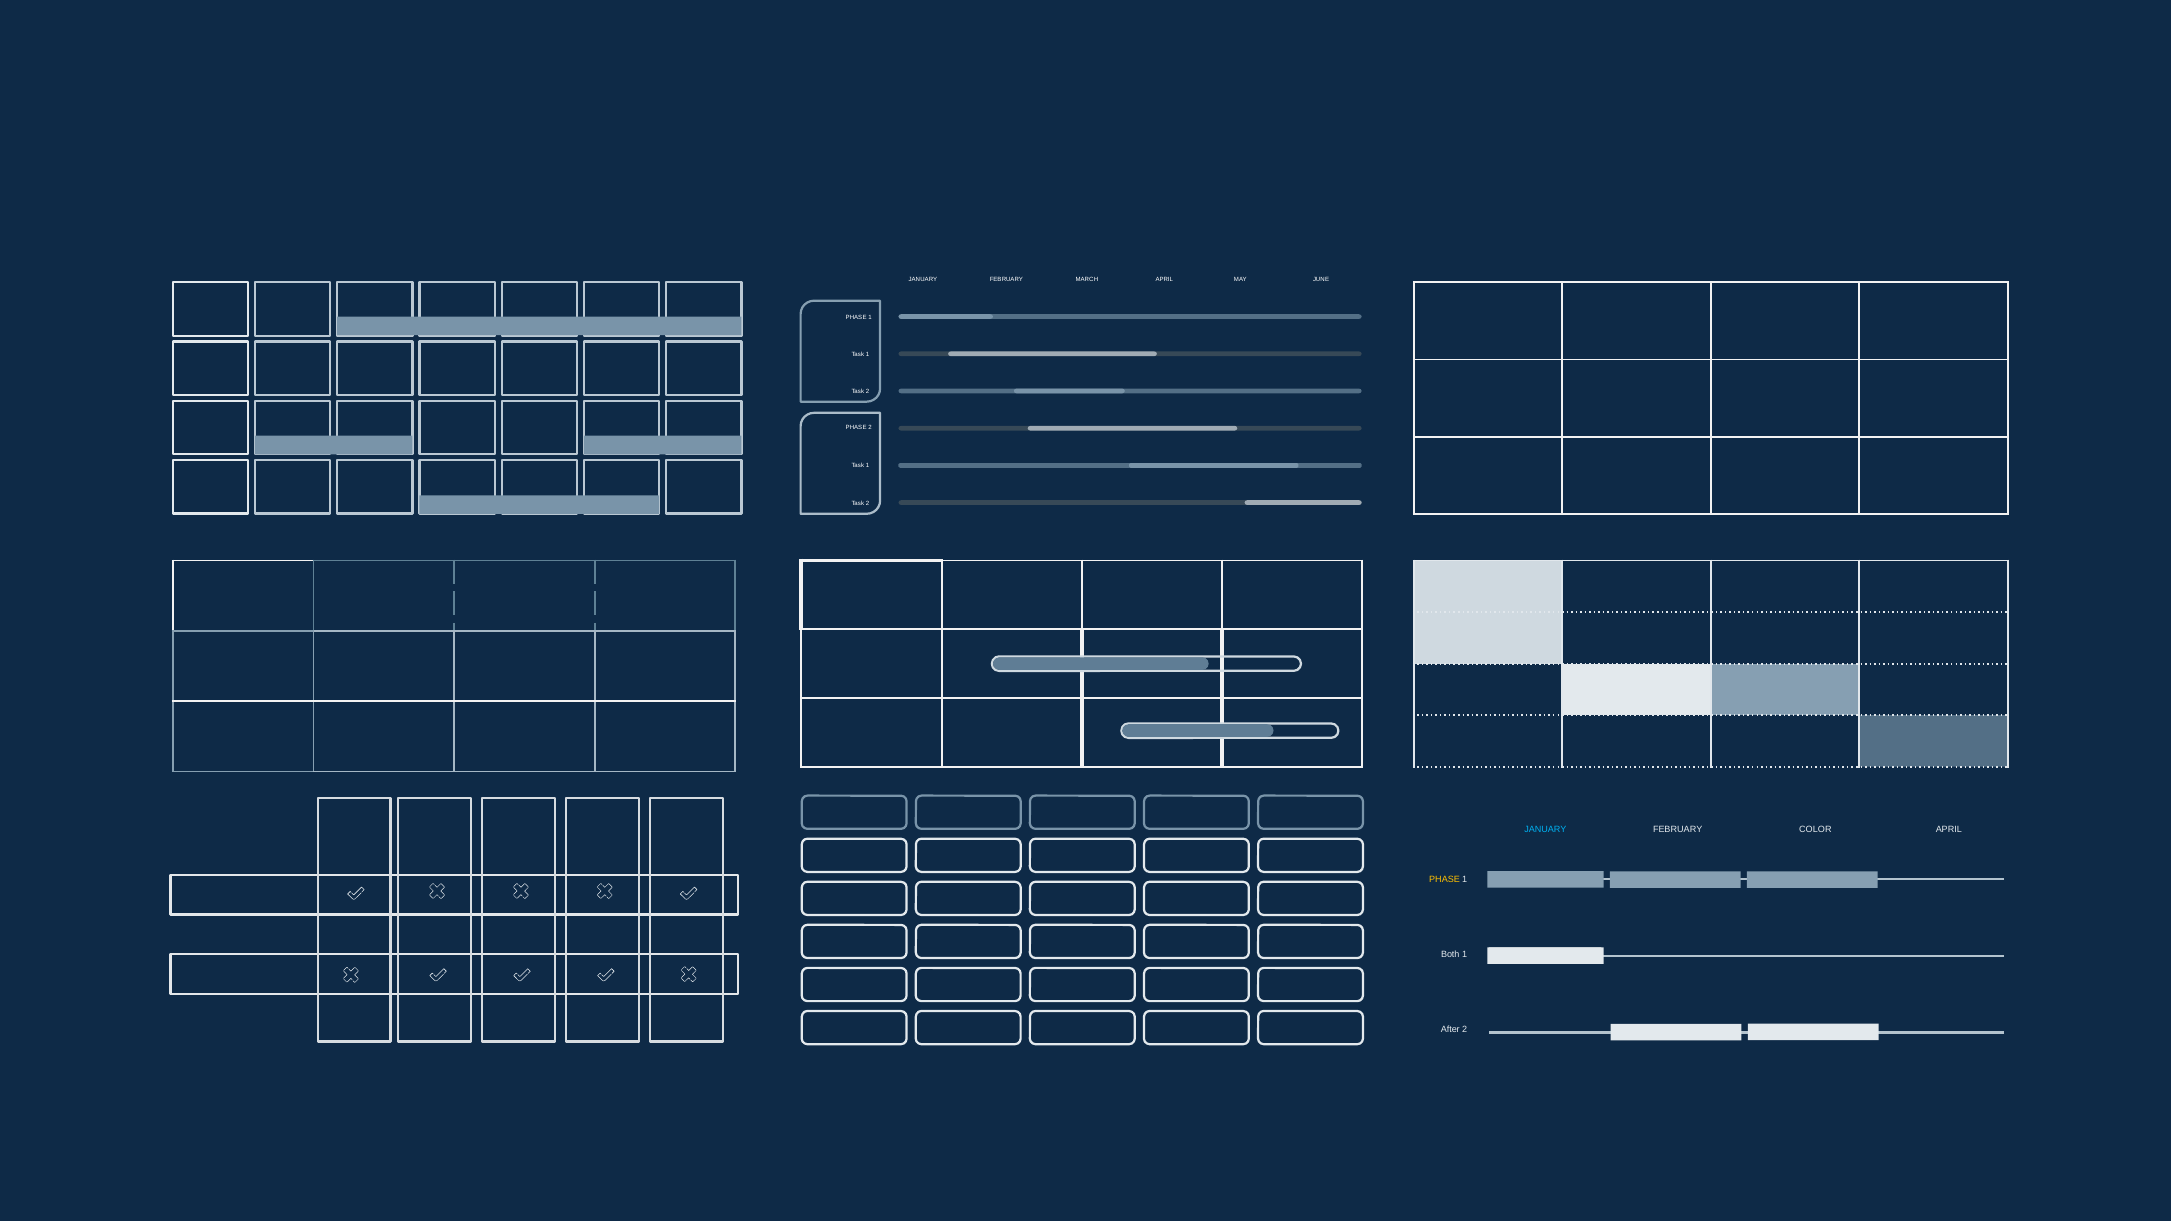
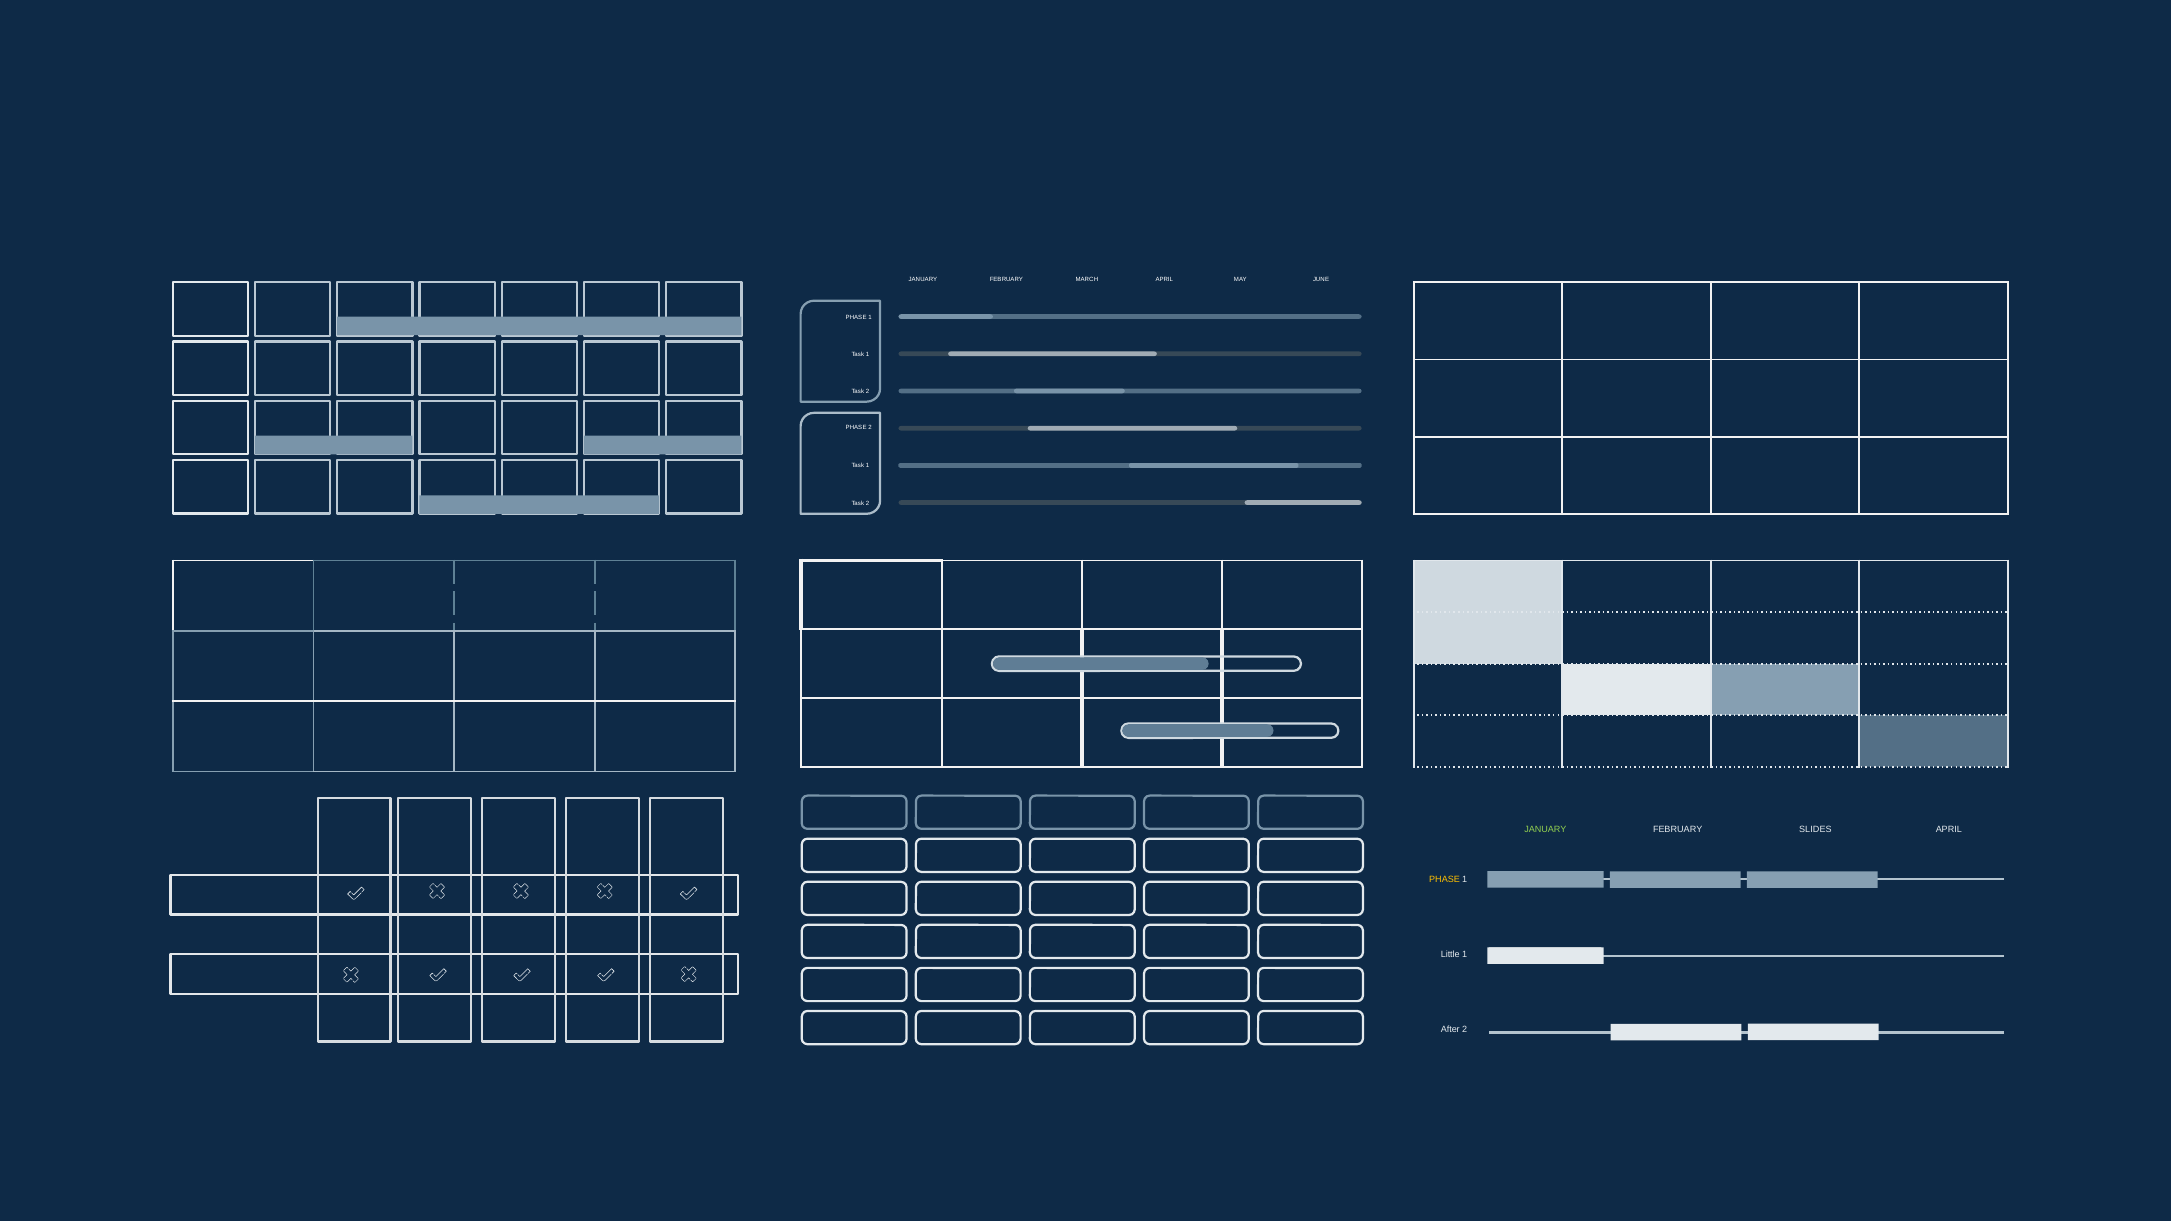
JANUARY colour: light blue -> light green (1545, 830)
COLOR: COLOR -> SLIDES (1815, 830)
Both: Both -> Little (1450, 955)
